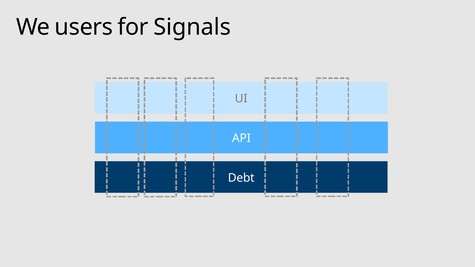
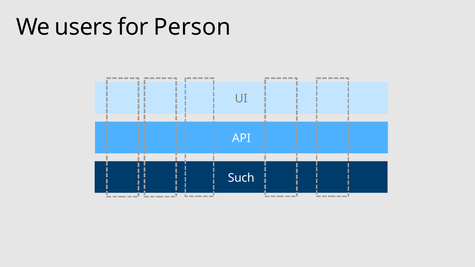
Signals: Signals -> Person (192, 27)
Debt: Debt -> Such (241, 178)
